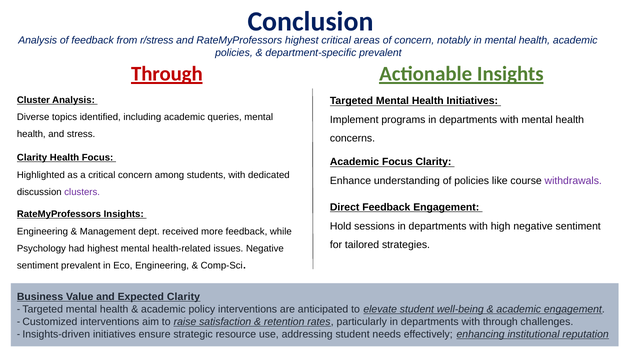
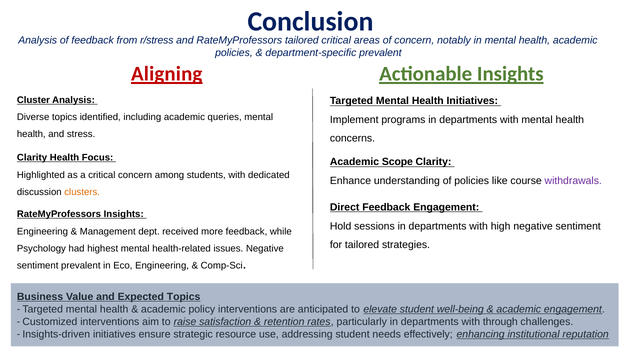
RateMyProfessors highest: highest -> tailored (302, 40)
Through: Through -> Aligning (167, 74)
Academic Focus: Focus -> Scope (397, 162)
clusters colour: purple -> orange (82, 192)
Expected Clarity: Clarity -> Topics (184, 297)
